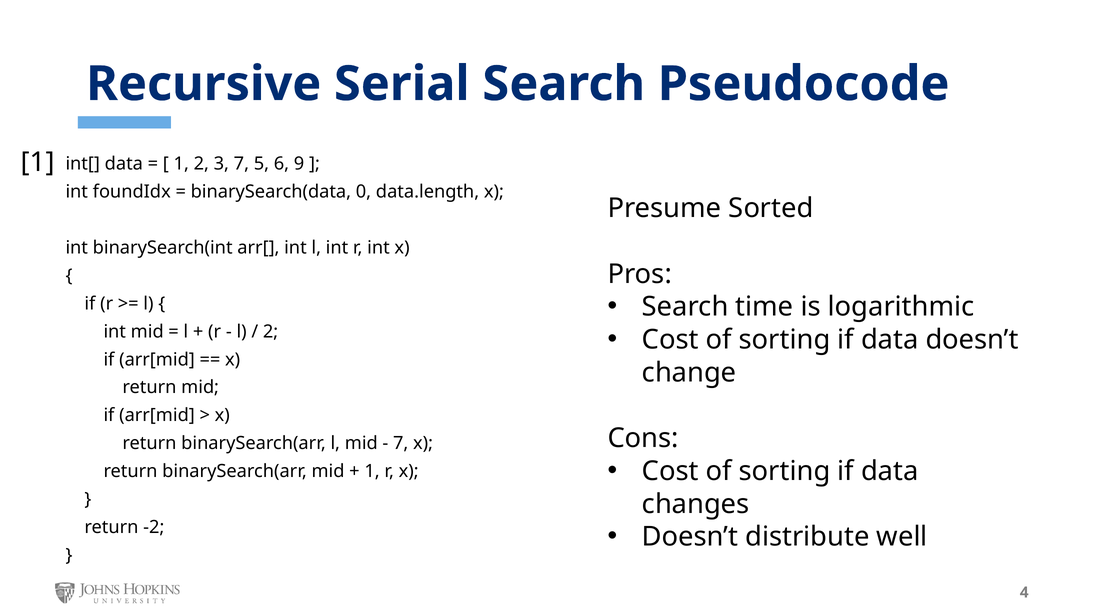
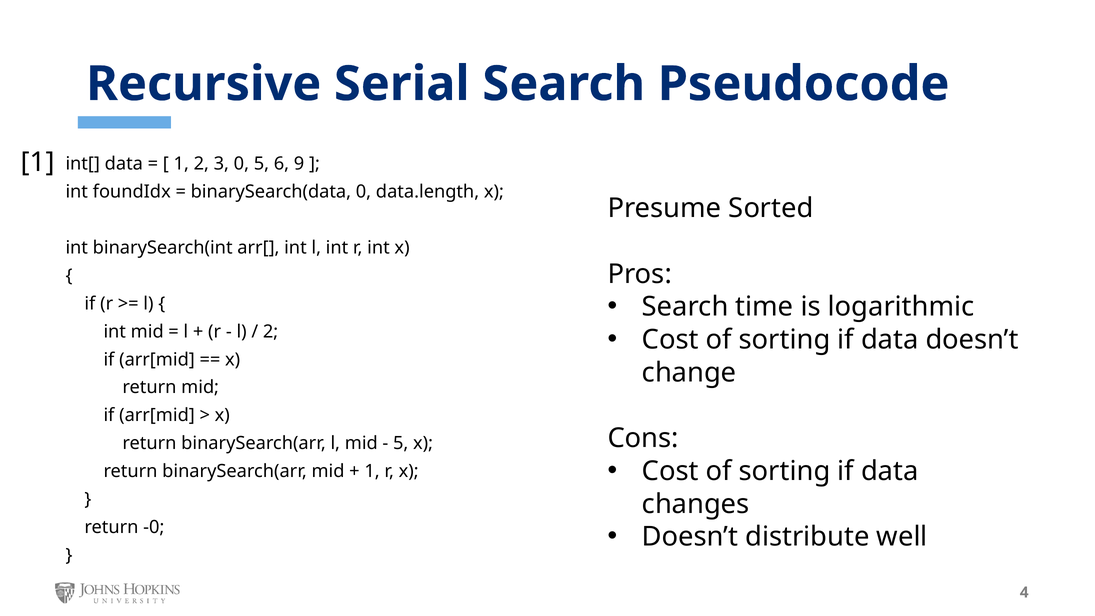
3 7: 7 -> 0 (241, 164)
7: 7 -> 5 (401, 443)
-2: -2 -> -0 (154, 527)
